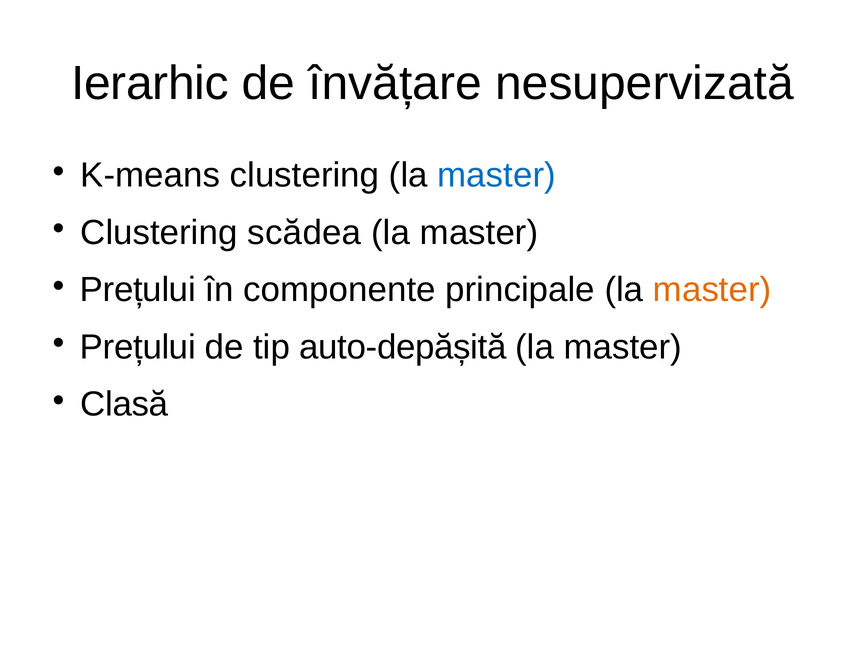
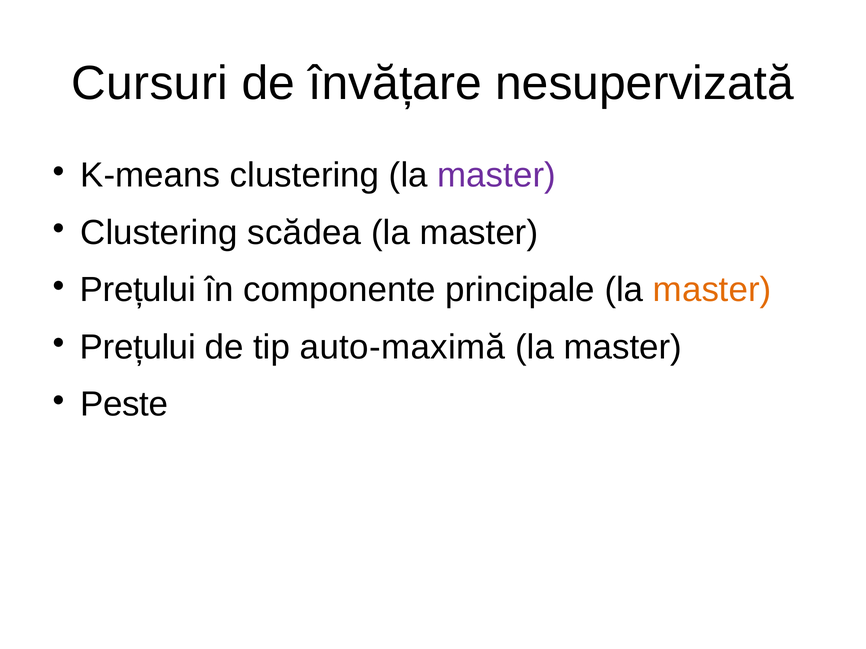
Ierarhic: Ierarhic -> Cursuri (150, 83)
master colour: blue -> purple (497, 175)
auto-depășită: auto-depășită -> auto-maximă (403, 347)
Clasă: Clasă -> Peste (124, 405)
